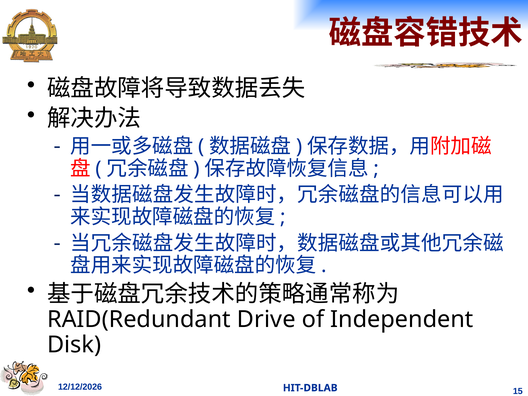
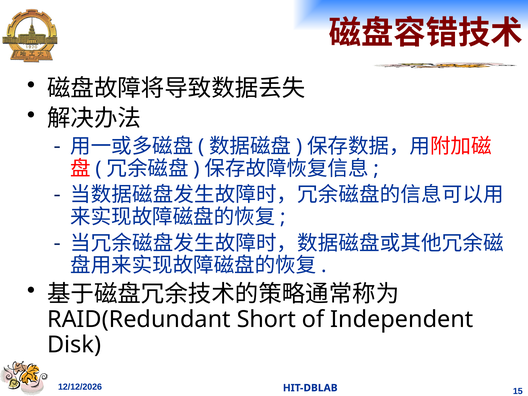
Drive: Drive -> Short (266, 319)
